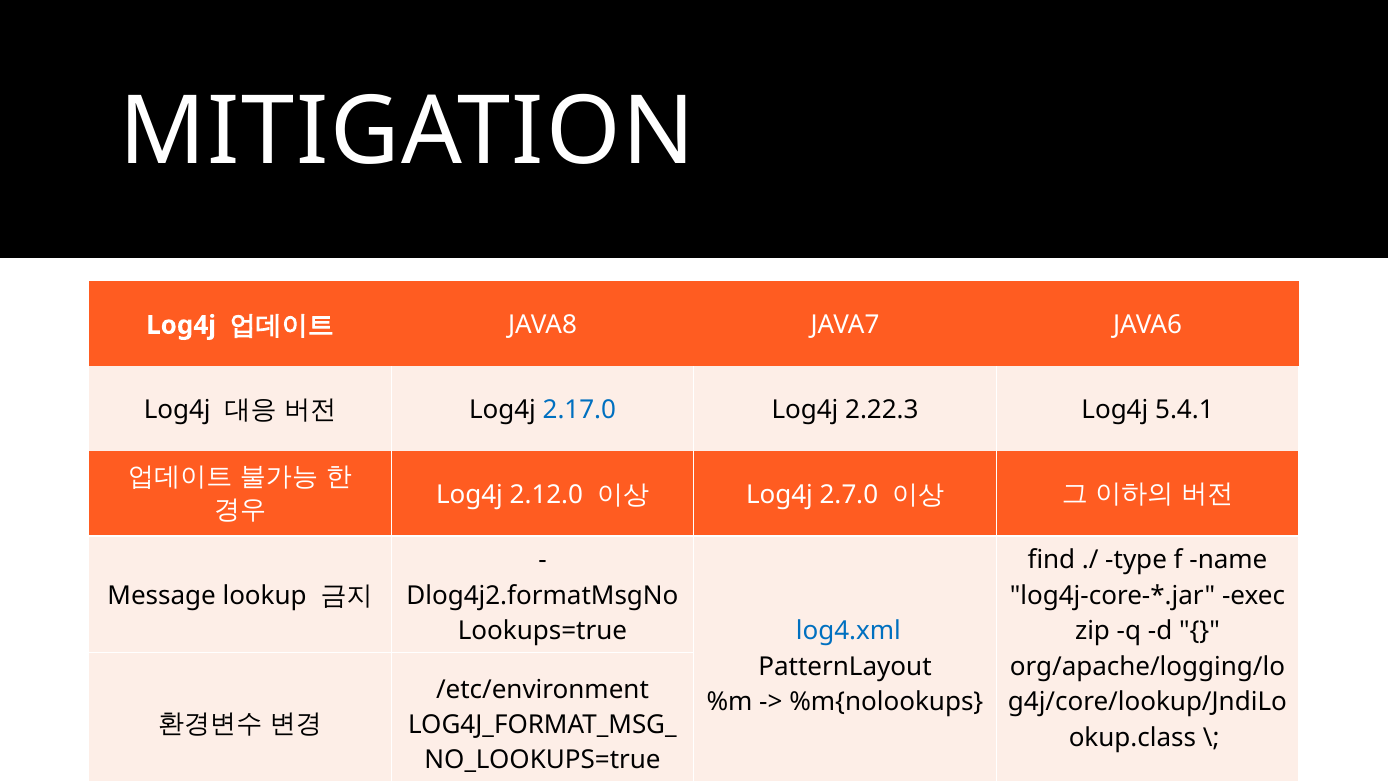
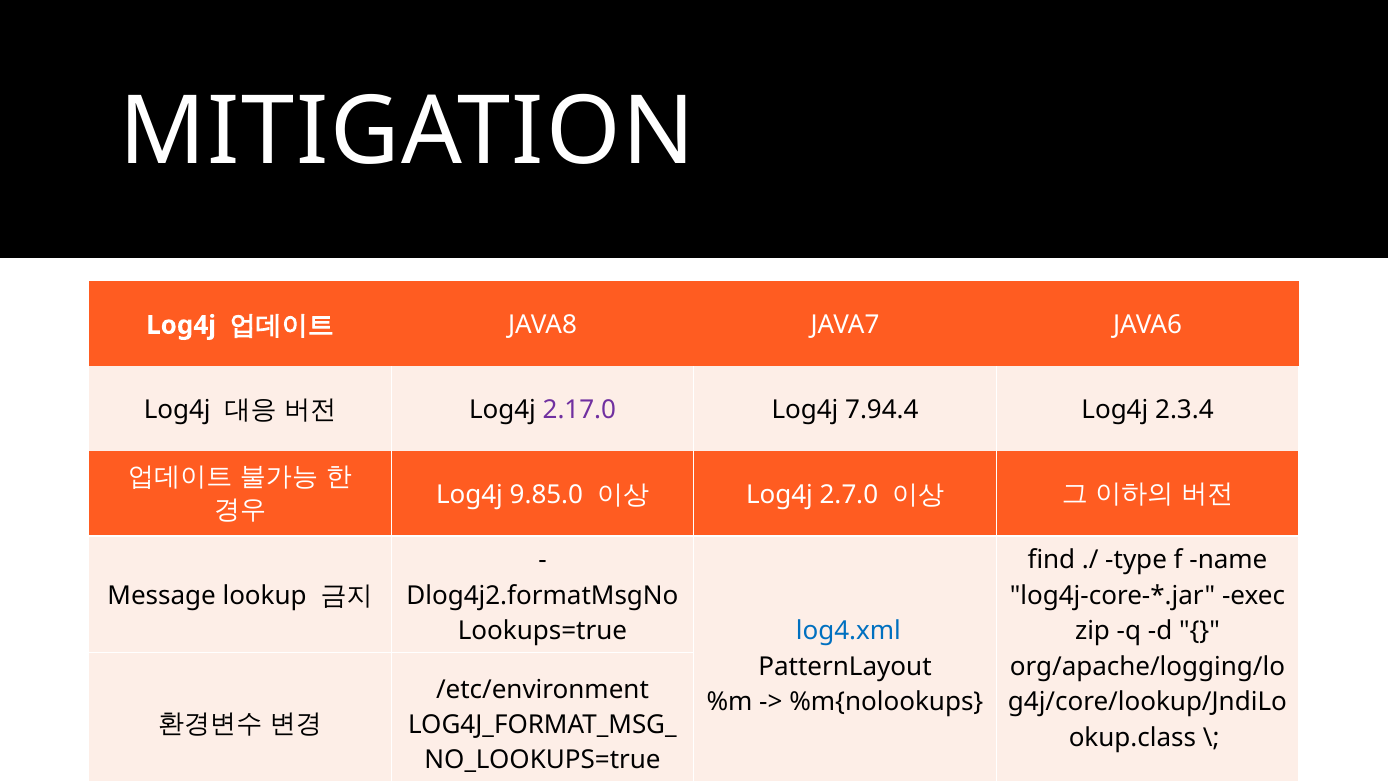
2.17.0 colour: blue -> purple (579, 410)
2.22.3: 2.22.3 -> 7.94.4 (882, 410)
5.4.1: 5.4.1 -> 2.3.4 (1184, 410)
2.12.0: 2.12.0 -> 9.85.0 (546, 495)
